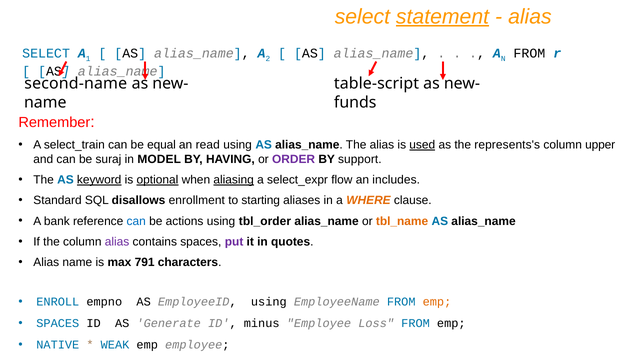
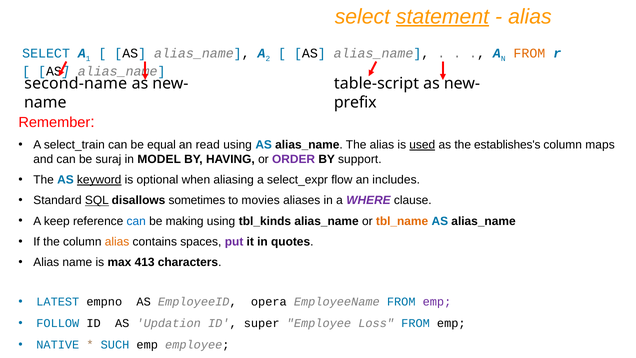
FROM colour: black -> orange (529, 53)
funds: funds -> prefix (355, 103)
represents's: represents's -> establishes's (507, 145)
upper: upper -> maps (600, 145)
optional underline: present -> none (157, 180)
aliasing underline: present -> none (234, 180)
SQL underline: none -> present (97, 200)
enrollment: enrollment -> sometimes (197, 200)
starting: starting -> movies (261, 200)
WHERE colour: orange -> purple (369, 200)
bank: bank -> keep (57, 221)
actions: actions -> making (185, 221)
tbl_order: tbl_order -> tbl_kinds (265, 221)
alias colour: purple -> orange (117, 242)
791: 791 -> 413 (145, 262)
ENROLL: ENROLL -> LATEST (58, 302)
EmployeeID using: using -> opera (269, 302)
emp colour: orange -> purple (437, 302)
SPACES: SPACES -> FOLLOW (58, 323)
Generate: Generate -> Updation (169, 323)
minus: minus -> super (262, 323)
WEAK: WEAK -> SUCH (115, 344)
